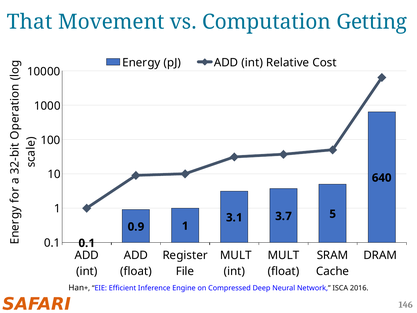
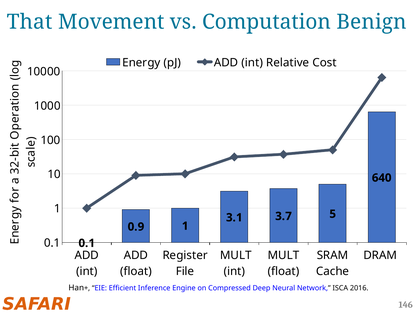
Getting: Getting -> Benign (372, 22)
